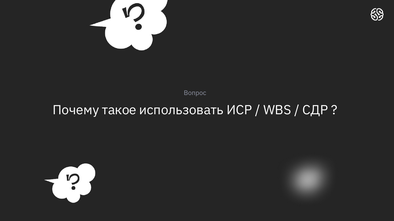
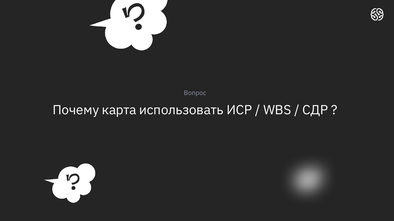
такое: такое -> карта (119, 110)
